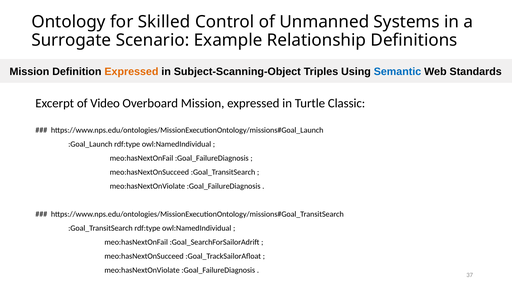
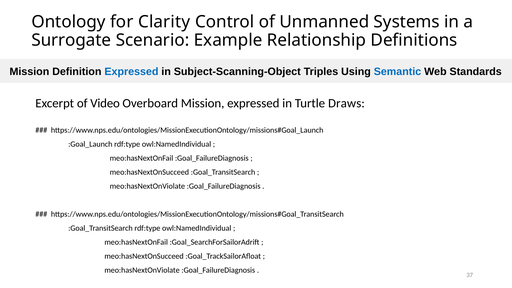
Skilled: Skilled -> Clarity (164, 22)
Expressed colour: orange -> blue (131, 72)
Classic: Classic -> Draws (346, 103)
